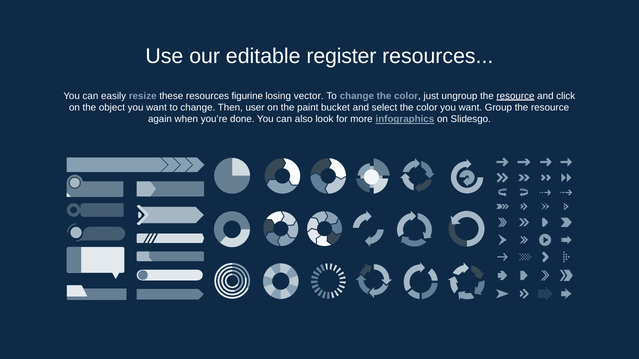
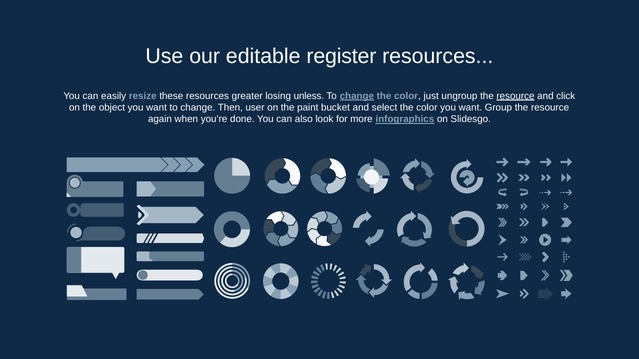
figurine: figurine -> greater (247, 96)
vector: vector -> unless (309, 96)
change underline: none -> present (357, 96)
